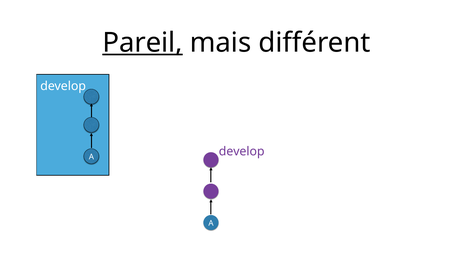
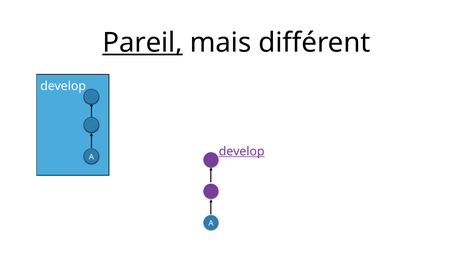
develop underline: none -> present (242, 152)
